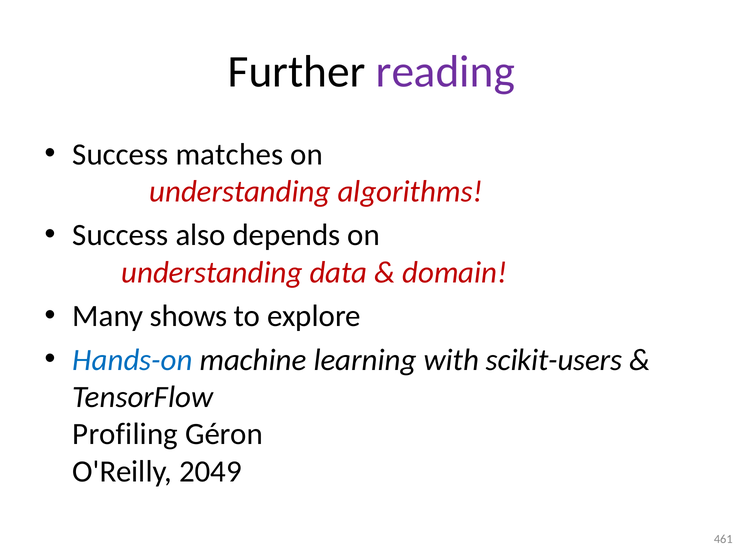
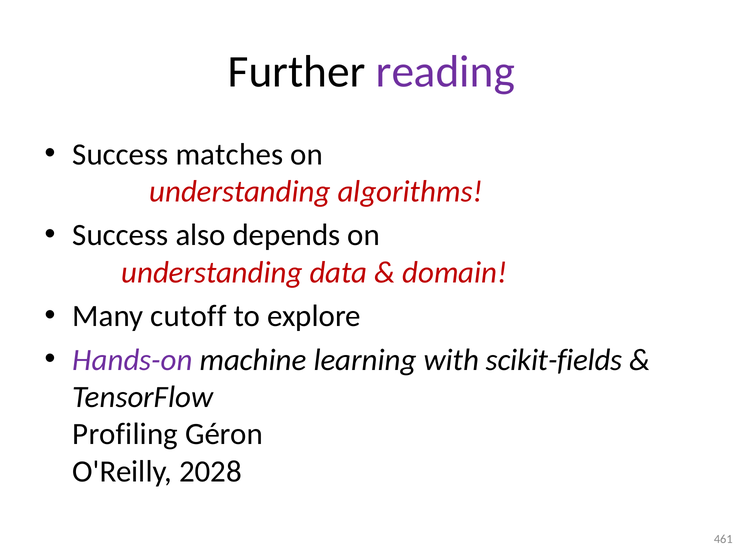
shows: shows -> cutoff (188, 316)
Hands-on colour: blue -> purple (133, 360)
scikit-users: scikit-users -> scikit-fields (554, 360)
2049: 2049 -> 2028 (210, 472)
